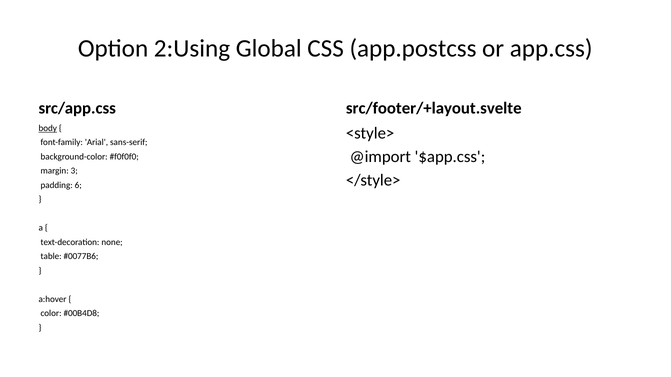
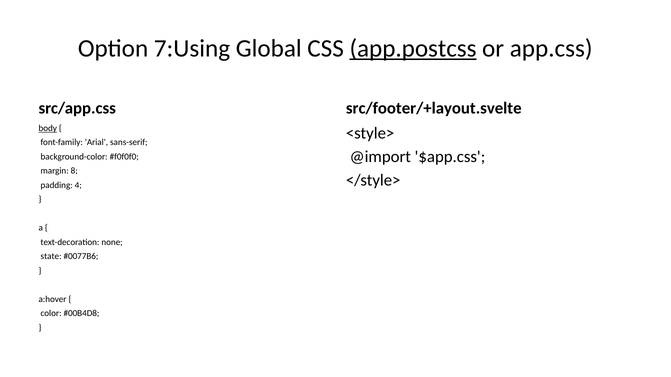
2:Using: 2:Using -> 7:Using (192, 48)
app.postcss underline: none -> present (413, 48)
3: 3 -> 8 (74, 171)
6: 6 -> 4 (78, 185)
table: table -> state (51, 257)
